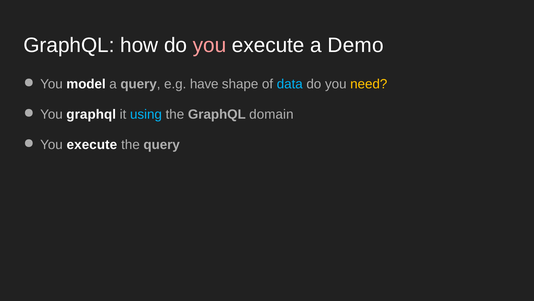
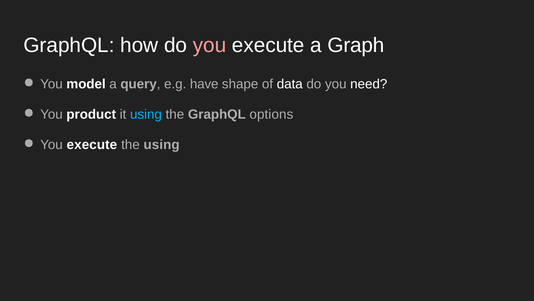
Demo: Demo -> Graph (356, 45)
data colour: light blue -> white (290, 84)
need colour: yellow -> white (369, 84)
You graphql: graphql -> product (91, 114)
domain: domain -> options (271, 114)
the query: query -> using (162, 145)
